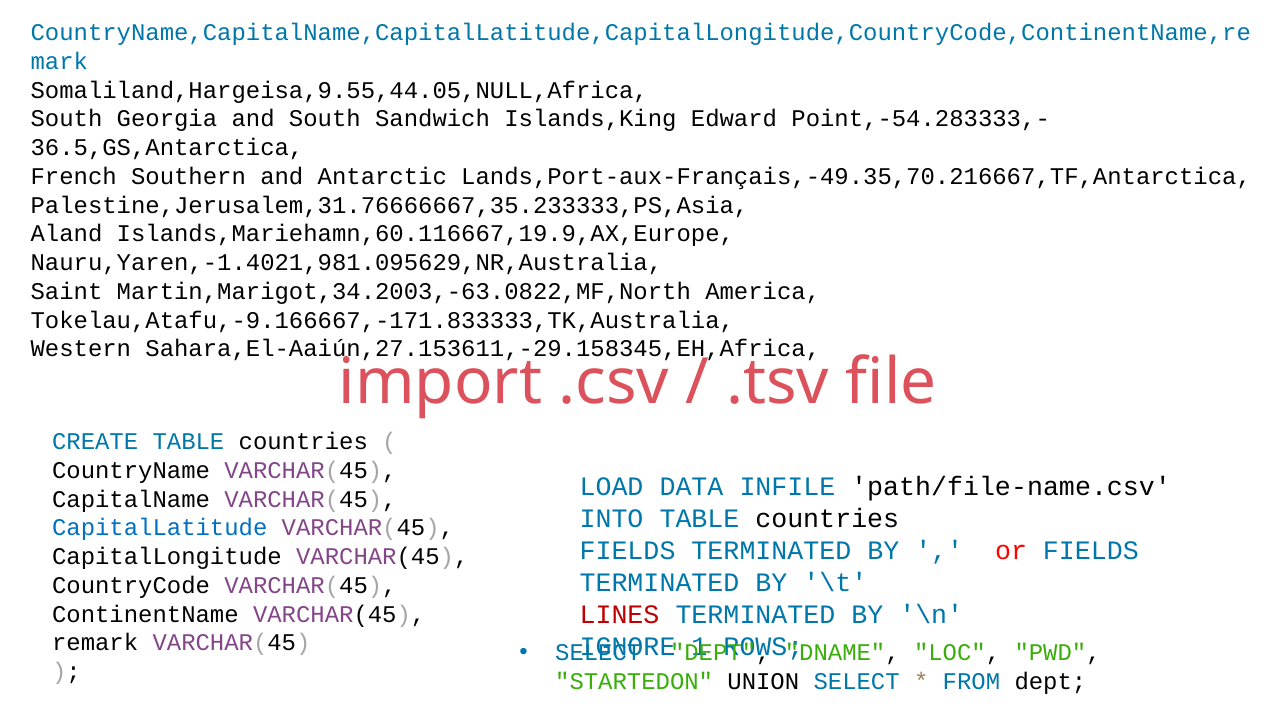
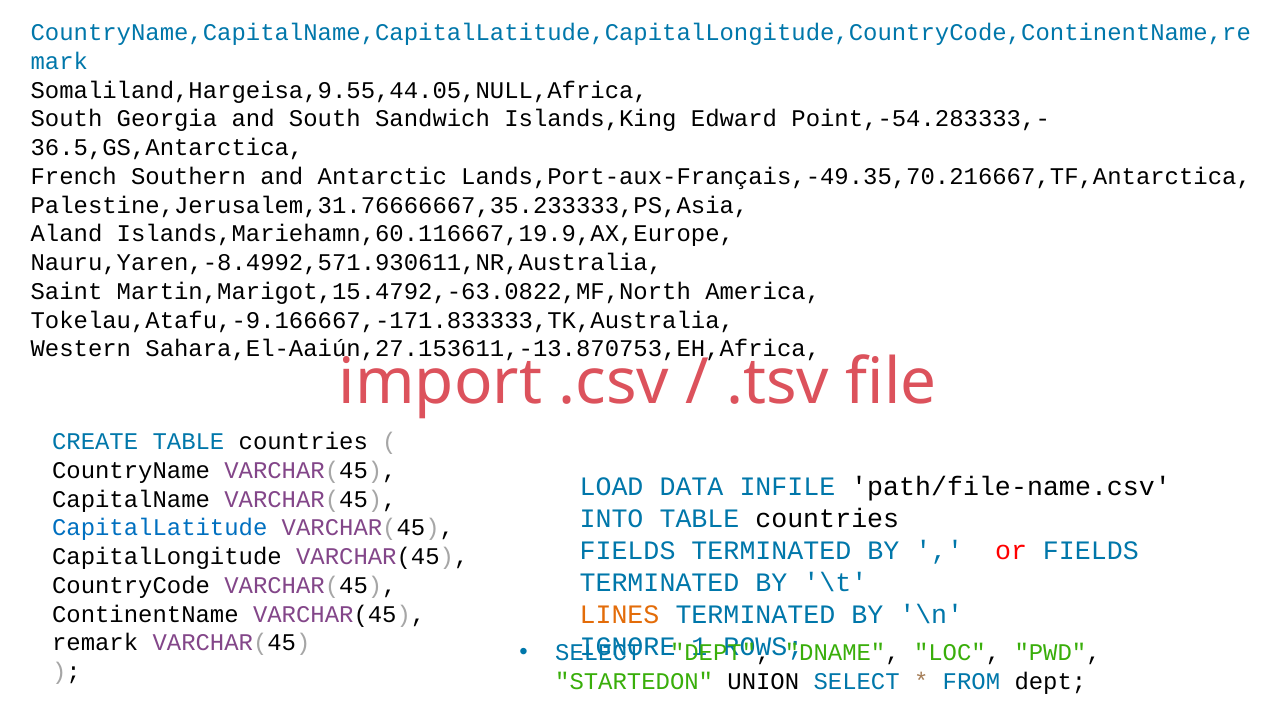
Nauru,Yaren,-1.4021,981.095629,NR,Australia: Nauru,Yaren,-1.4021,981.095629,NR,Australia -> Nauru,Yaren,-8.4992,571.930611,NR,Australia (346, 263)
Martin,Marigot,34.2003,-63.0822,MF,North: Martin,Marigot,34.2003,-63.0822,MF,North -> Martin,Marigot,15.4792,-63.0822,MF,North (404, 291)
Sahara,El-Aaiún,27.153611,-29.158345,EH,Africa: Sahara,El-Aaiún,27.153611,-29.158345,EH,Africa -> Sahara,El-Aaiún,27.153611,-13.870753,EH,Africa (483, 349)
LINES colour: red -> orange (619, 615)
